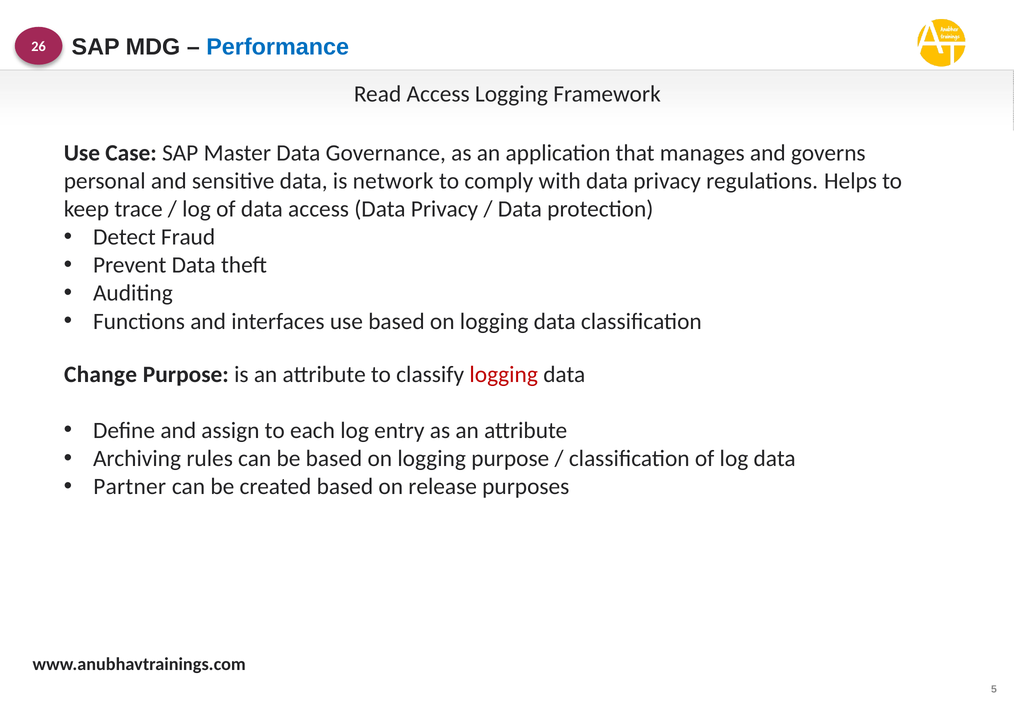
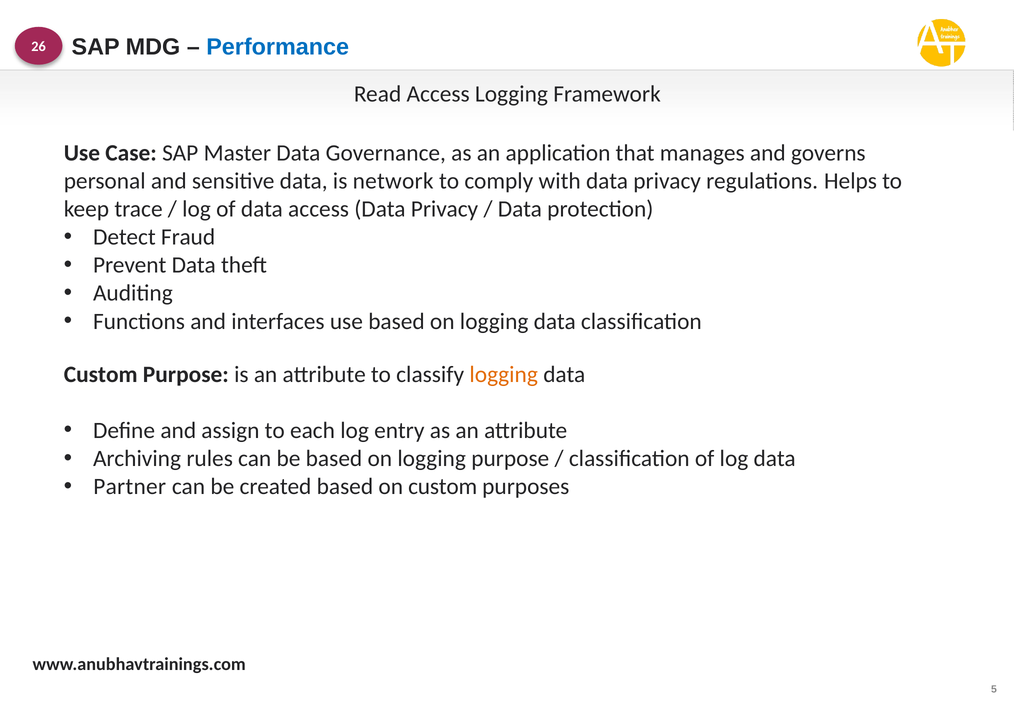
Change: Change -> Custom (101, 374)
logging colour: red -> orange (504, 374)
on release: release -> custom (443, 487)
